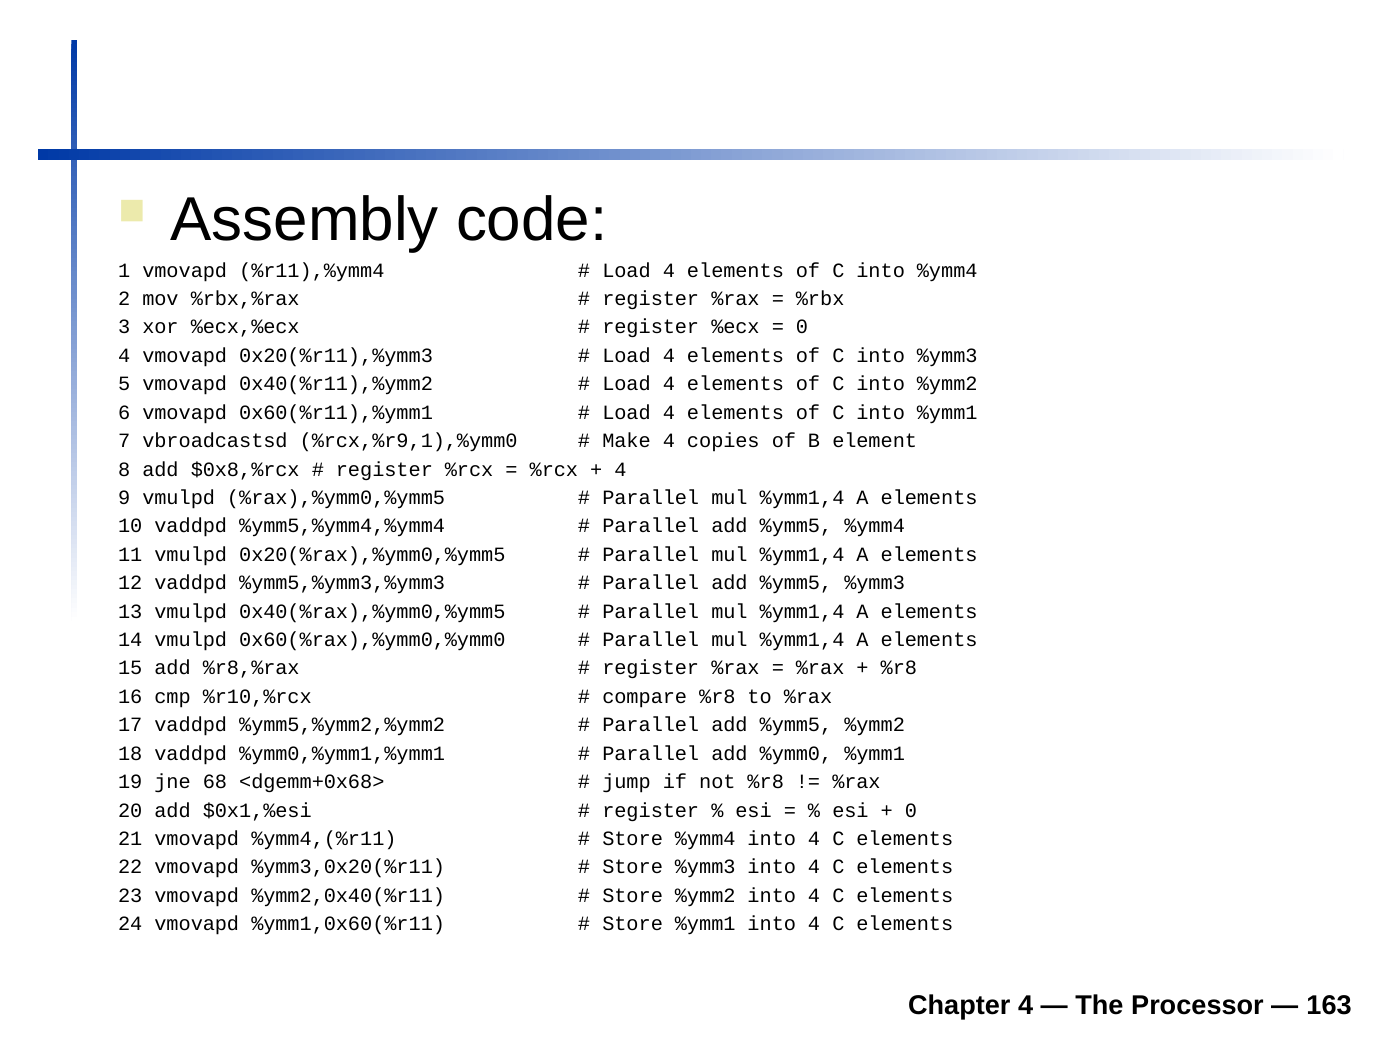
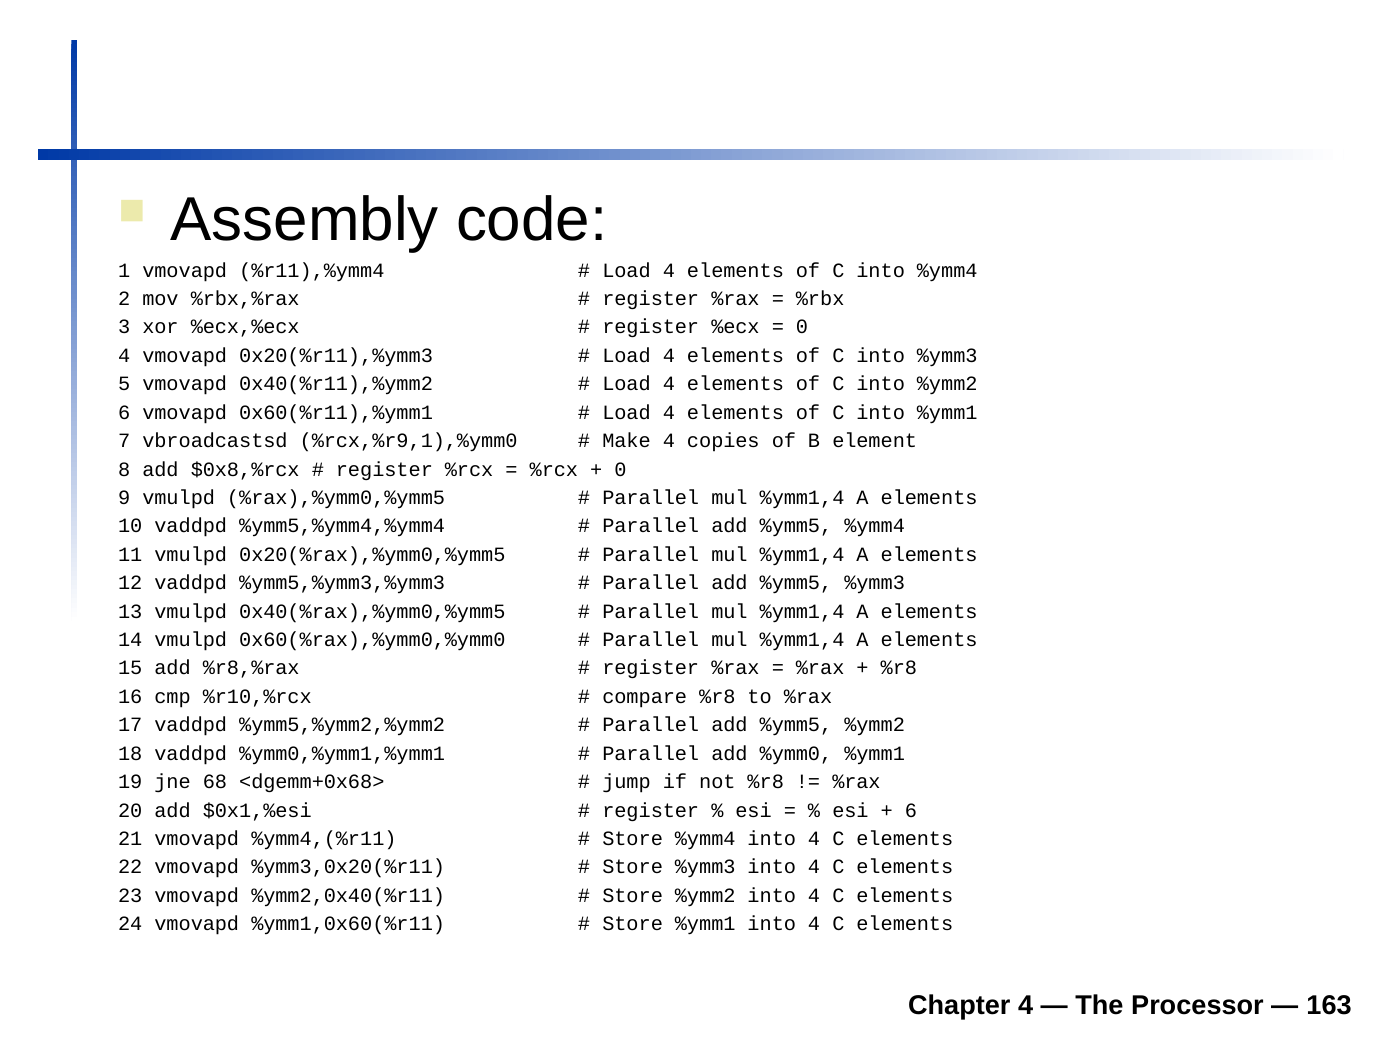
4: 4 -> 0 (620, 469)
0: 0 -> 6 (911, 810)
